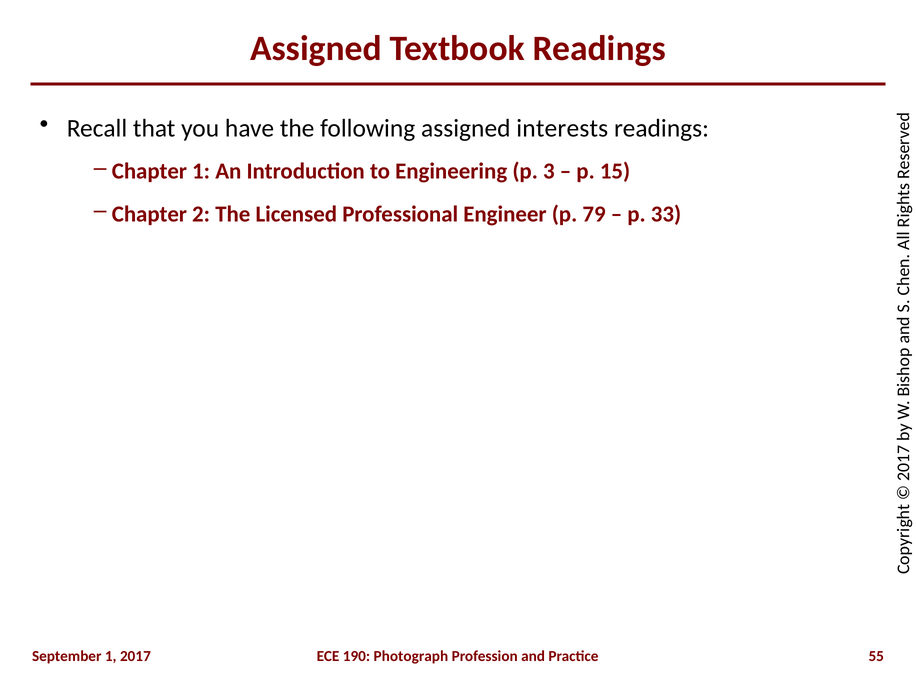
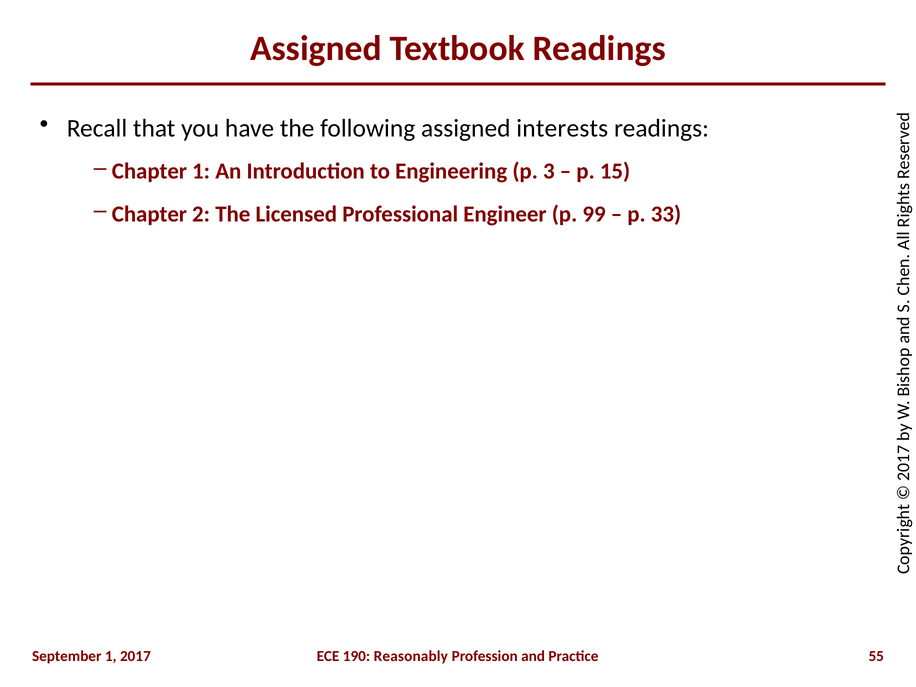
79: 79 -> 99 (594, 214)
Photograph: Photograph -> Reasonably (411, 656)
